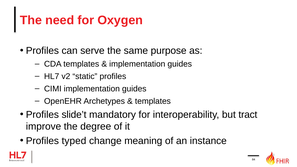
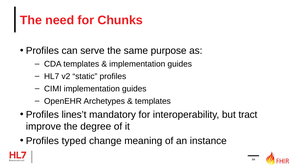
Oxygen: Oxygen -> Chunks (120, 20)
slide’t: slide’t -> lines’t (74, 115)
